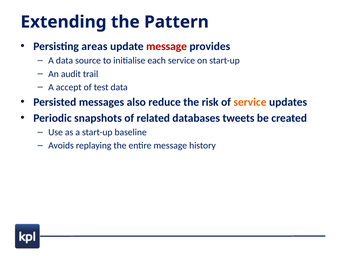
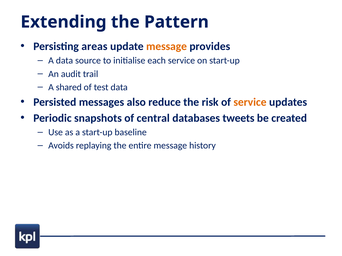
message colour: red -> orange (167, 46)
accept: accept -> shared (69, 87)
related: related -> central (153, 118)
